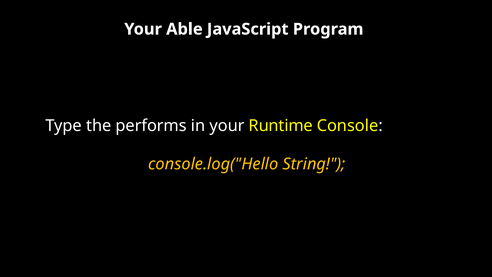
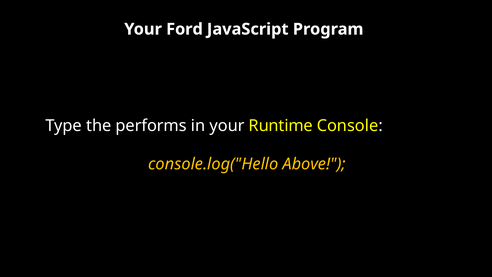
Able: Able -> Ford (184, 29)
String: String -> Above (314, 164)
